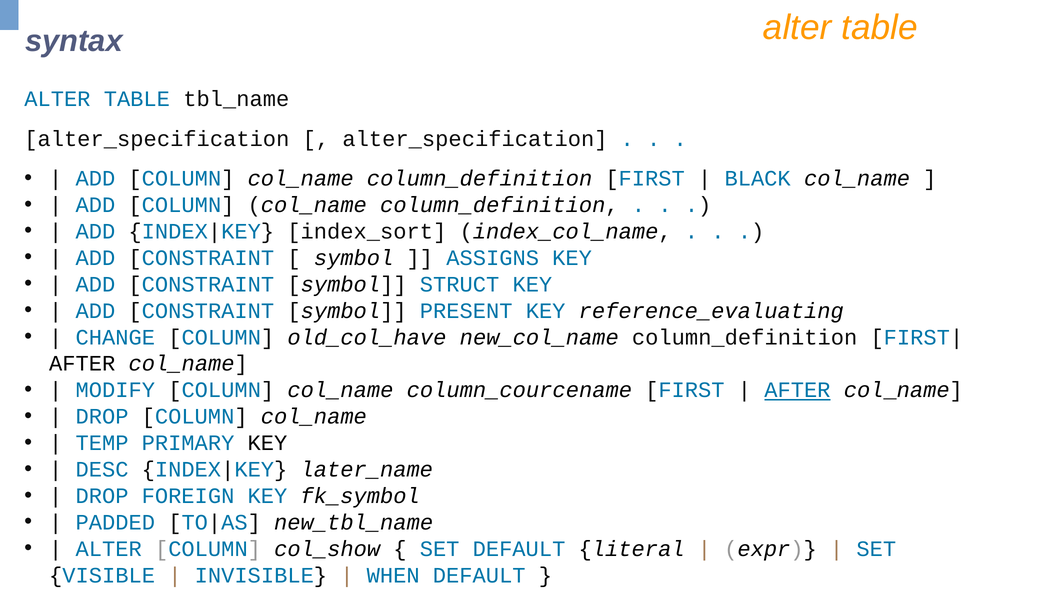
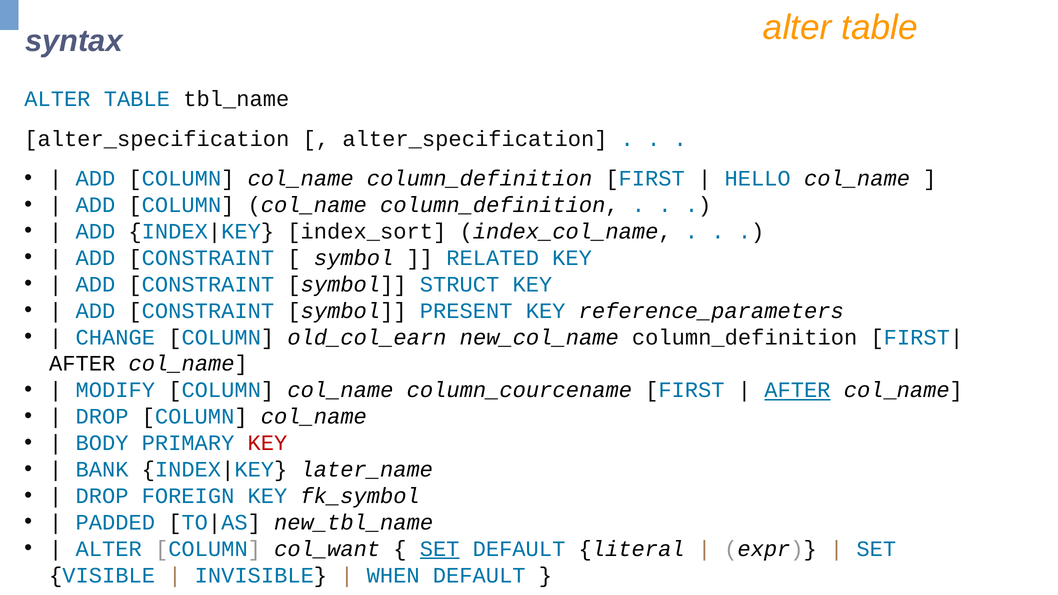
BLACK: BLACK -> HELLO (758, 179)
ASSIGNS: ASSIGNS -> RELATED (493, 258)
reference_evaluating: reference_evaluating -> reference_parameters (711, 311)
old_col_have: old_col_have -> old_col_earn (367, 337)
TEMP: TEMP -> BODY (102, 443)
KEY colour: black -> red (267, 443)
DESC: DESC -> BANK (102, 470)
col_show: col_show -> col_want (327, 549)
SET underline: none -> present (440, 549)
